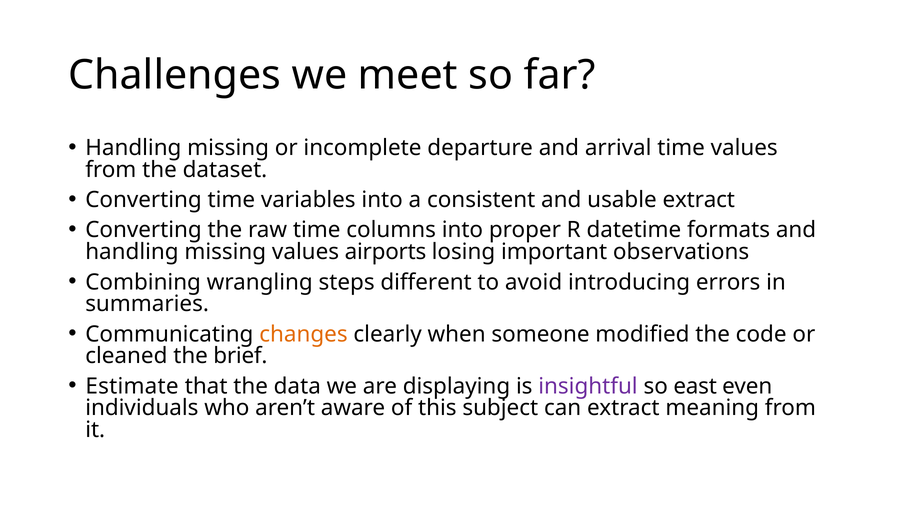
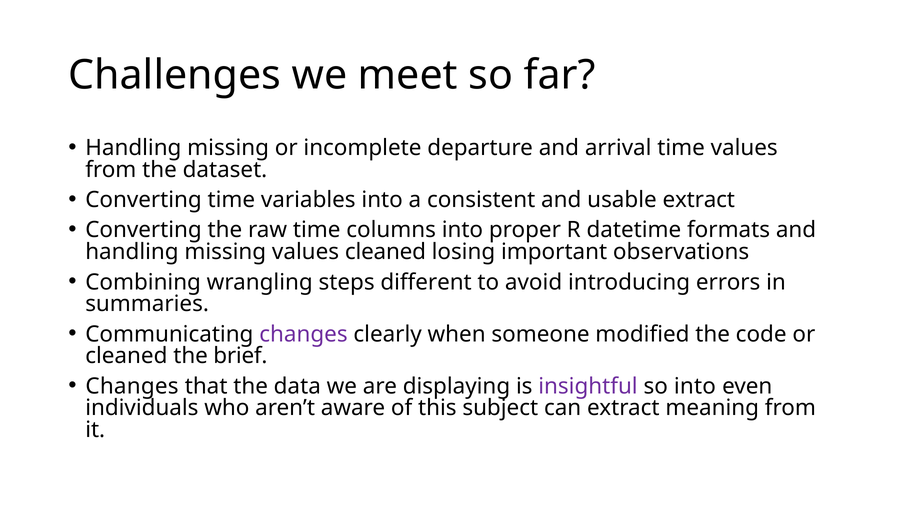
values airports: airports -> cleaned (385, 252)
changes colour: orange -> purple (303, 334)
Estimate: Estimate -> Changes (132, 386)
so east: east -> into (695, 386)
